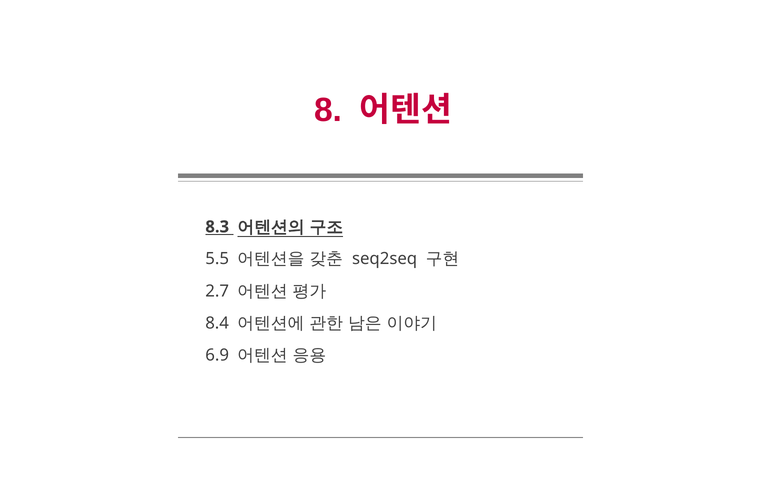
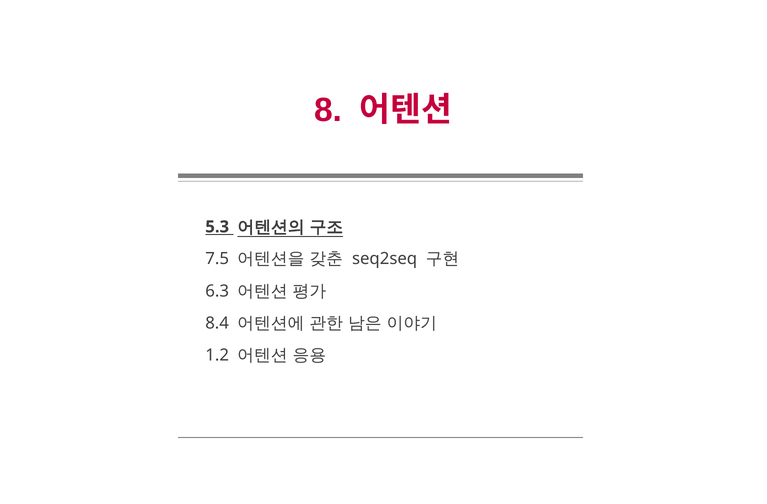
8.3: 8.3 -> 5.3 (217, 227)
5.5: 5.5 -> 7.5 (217, 259)
2.7: 2.7 -> 6.3 (217, 291)
6.9: 6.9 -> 1.2 (217, 355)
